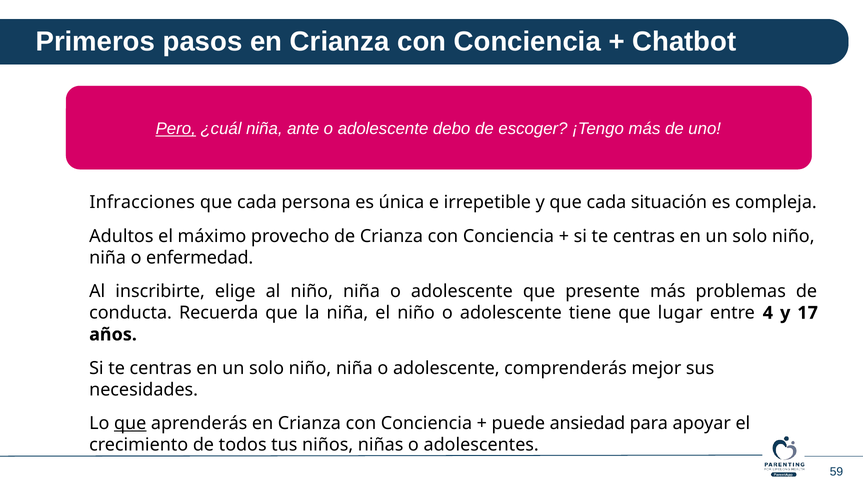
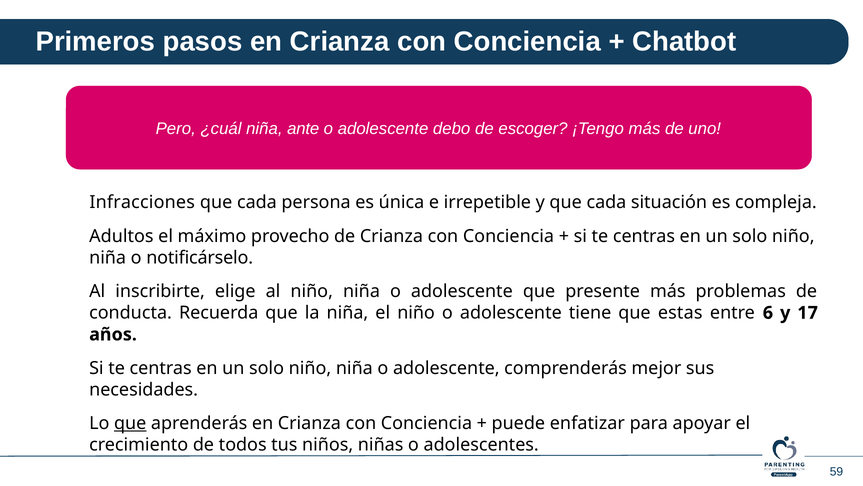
Pero underline: present -> none (176, 129)
enfermedad: enfermedad -> notificárselo (200, 257)
lugar: lugar -> estas (680, 313)
4: 4 -> 6 (768, 313)
ansiedad: ansiedad -> enfatizar (587, 423)
